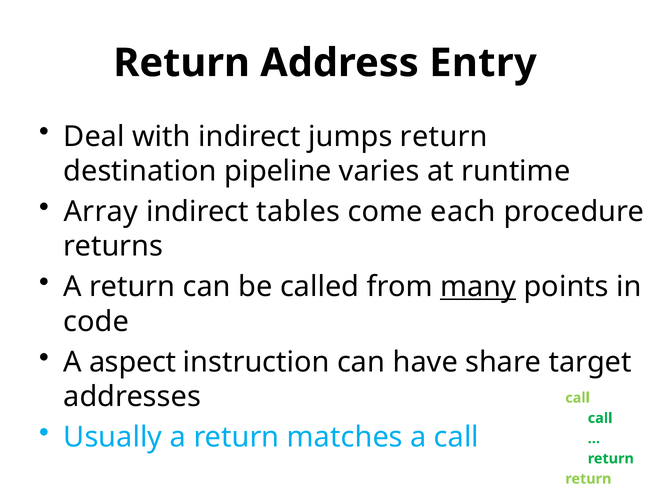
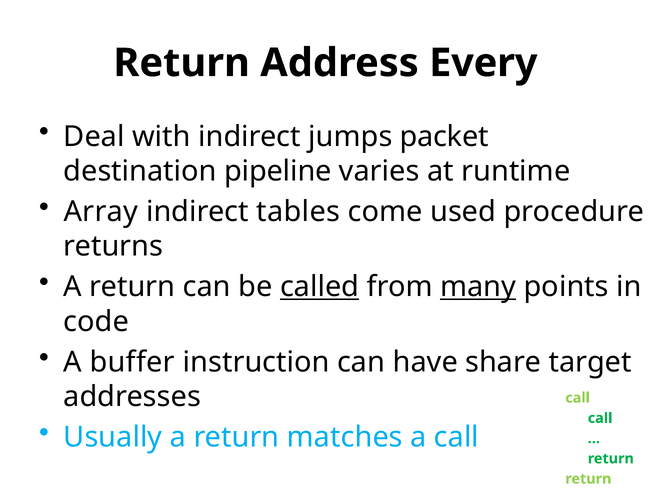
Entry: Entry -> Every (483, 63)
jumps return: return -> packet (444, 137)
each: each -> used (463, 212)
called underline: none -> present (320, 287)
aspect: aspect -> buffer (132, 362)
